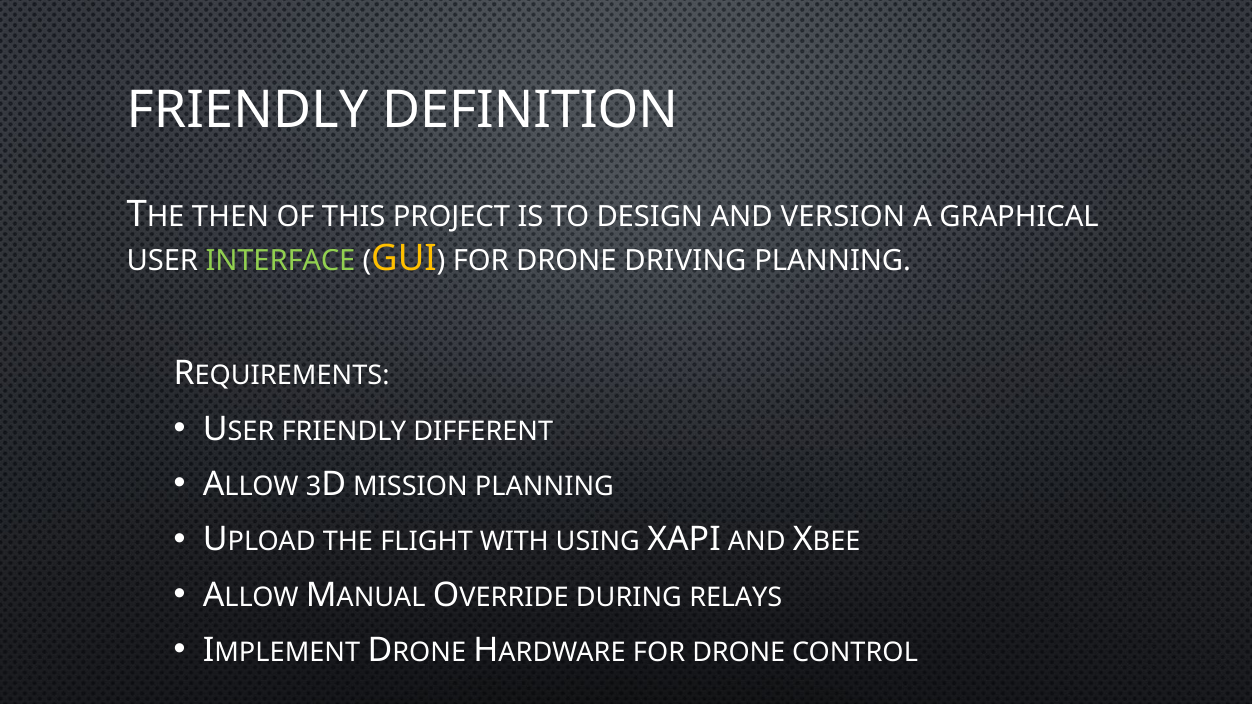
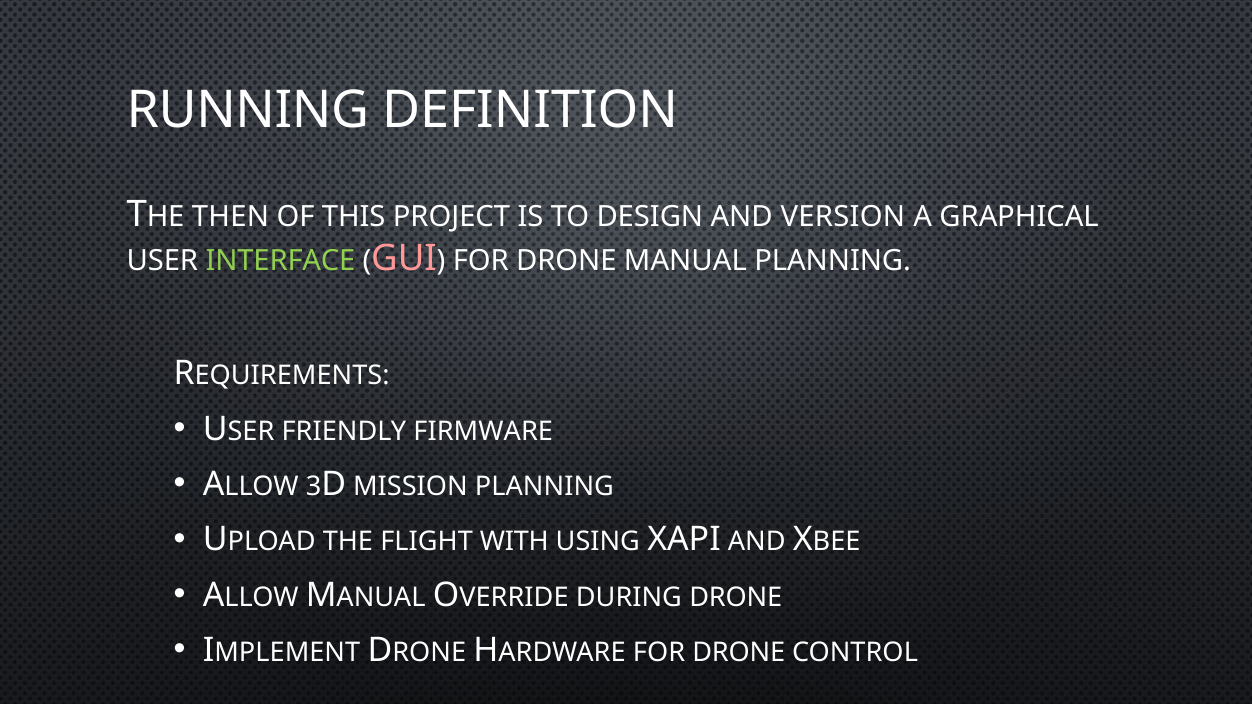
FRIENDLY: FRIENDLY -> RUNNING (248, 110)
GUI colour: yellow -> pink (404, 258)
DRIVING: DRIVING -> MANUAL (685, 261)
DIFFERENT: DIFFERENT -> FIRMWARE (483, 431)
DURING RELAYS: RELAYS -> DRONE (736, 598)
